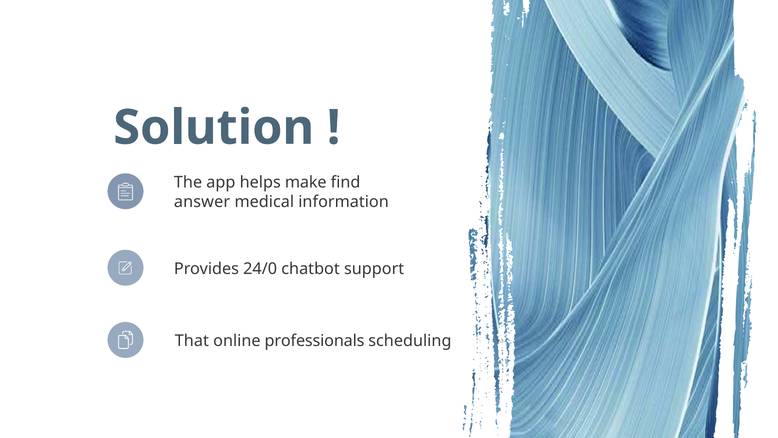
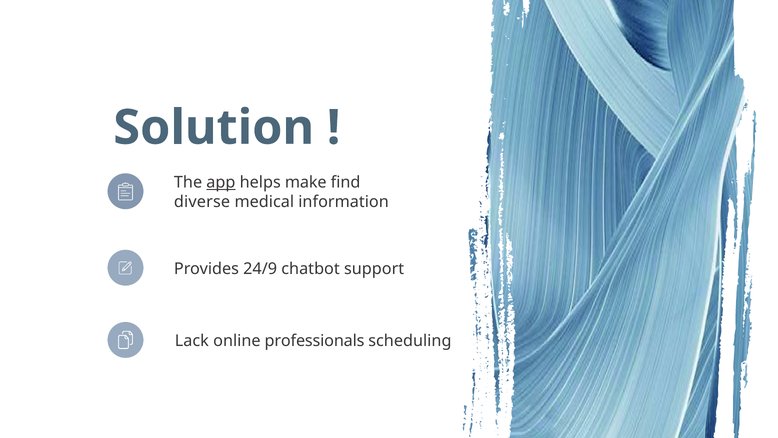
app underline: none -> present (221, 182)
answer: answer -> diverse (202, 202)
24/0: 24/0 -> 24/9 (260, 268)
That: That -> Lack (192, 341)
